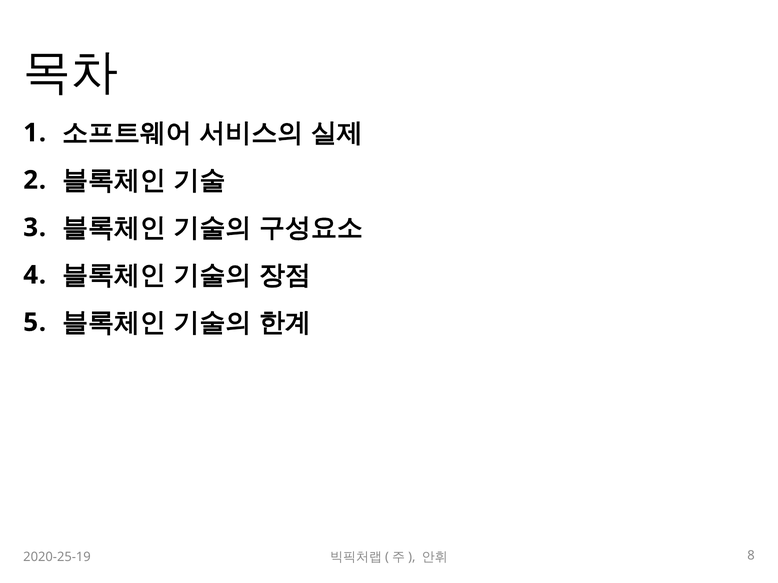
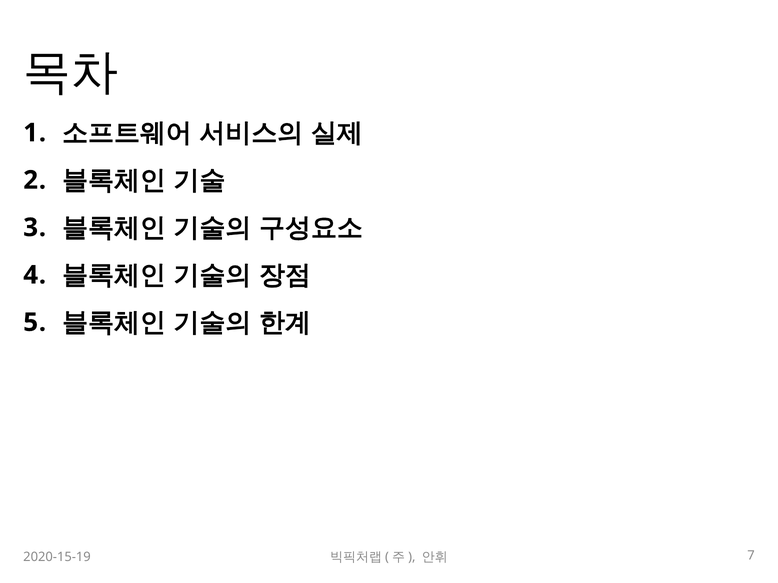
2020-25-19: 2020-25-19 -> 2020-15-19 (57, 557)
8: 8 -> 7 (751, 556)
